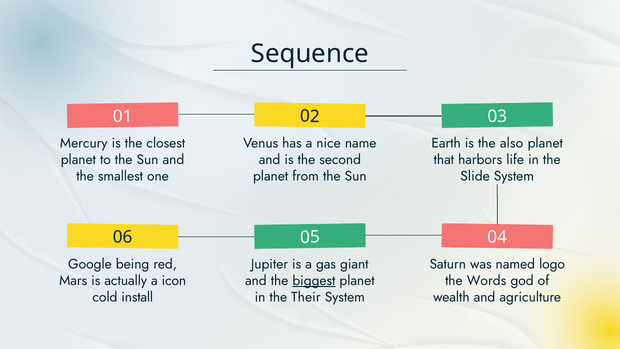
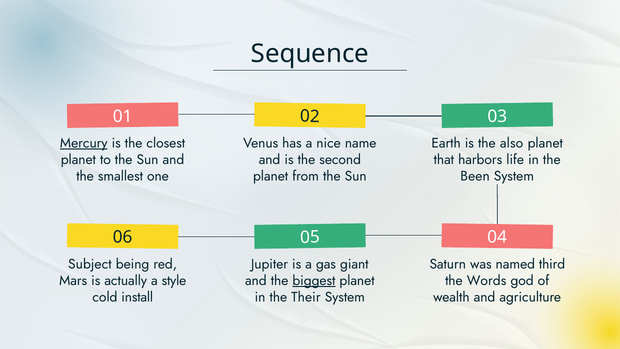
Mercury underline: none -> present (84, 143)
Slide: Slide -> Been (475, 176)
Google: Google -> Subject (90, 264)
logo: logo -> third (552, 264)
icon: icon -> style (174, 280)
